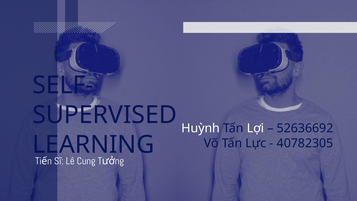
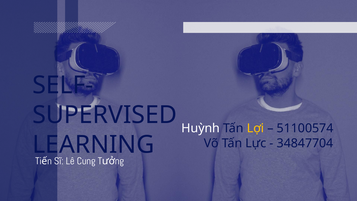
Lợi colour: white -> yellow (255, 128)
52636692: 52636692 -> 51100574 (305, 128)
40782305: 40782305 -> 34847704 (305, 143)
